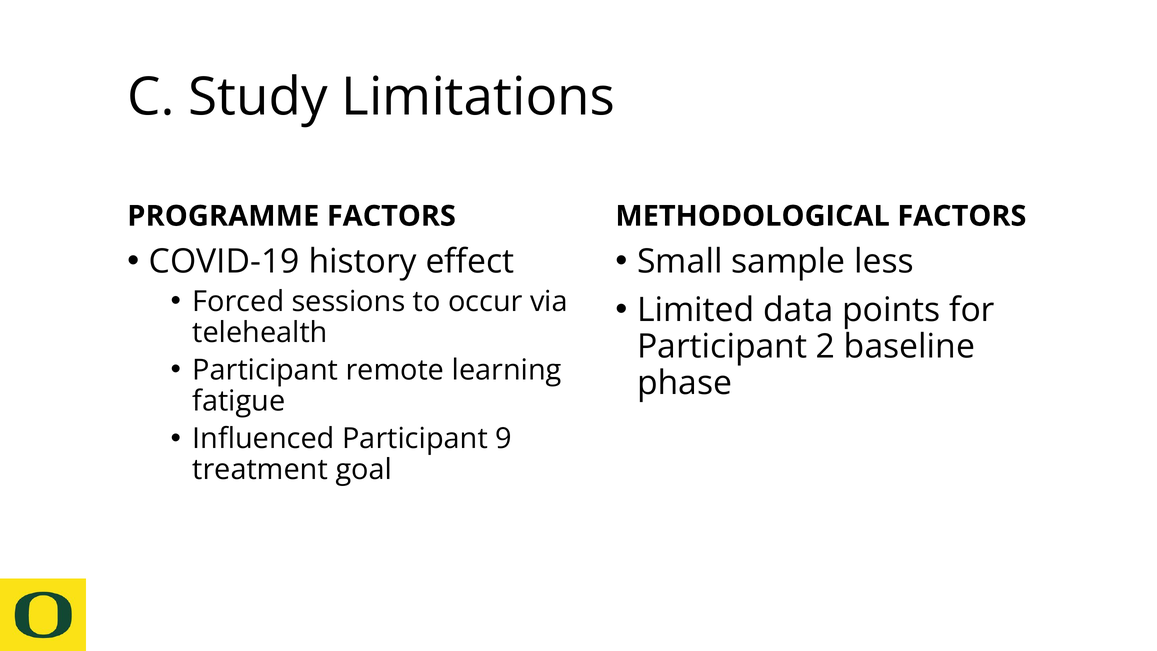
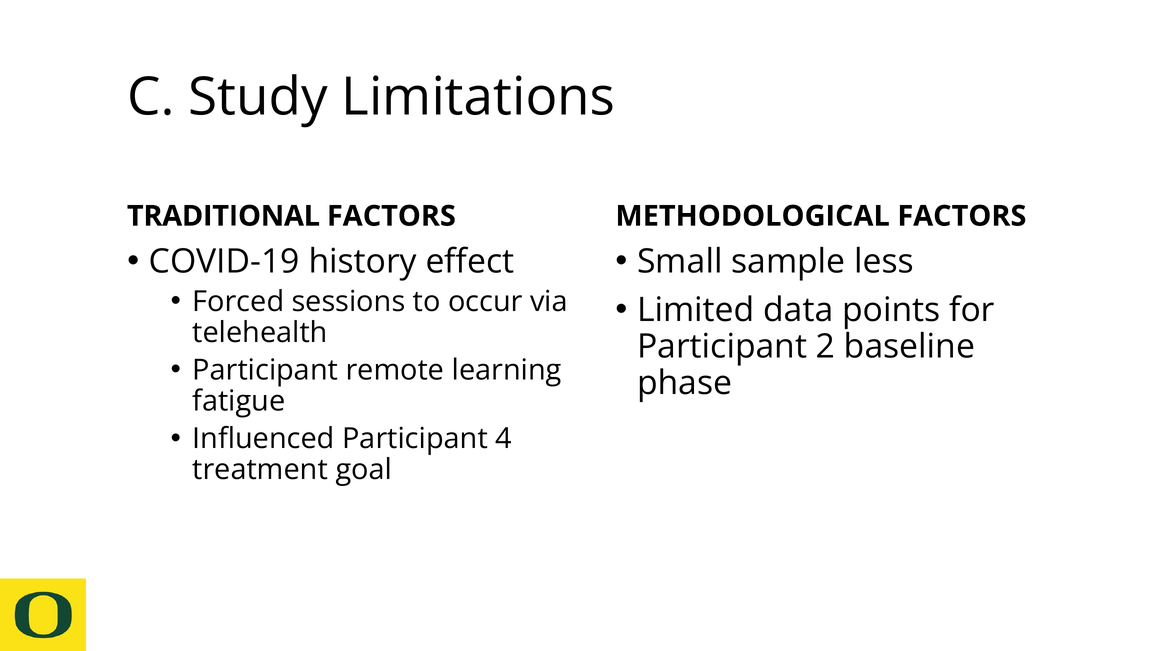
PROGRAMME: PROGRAMME -> TRADITIONAL (223, 216)
9: 9 -> 4 (504, 438)
